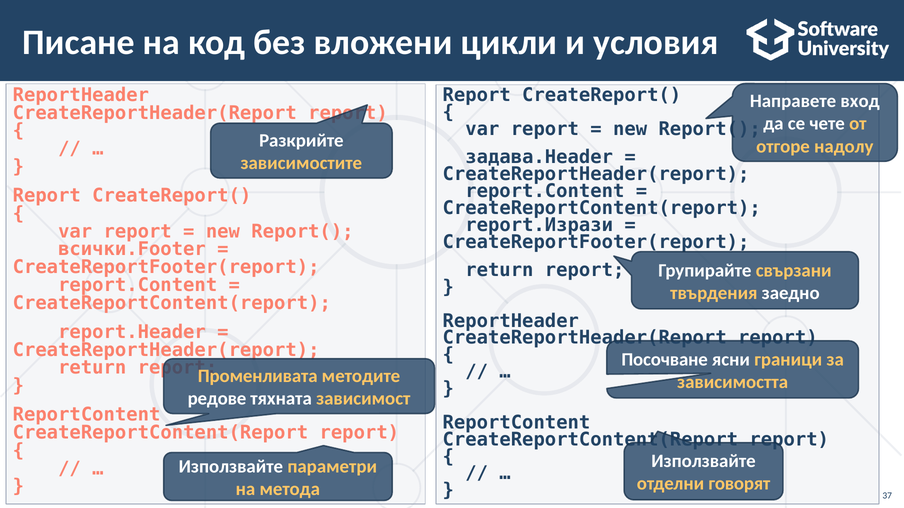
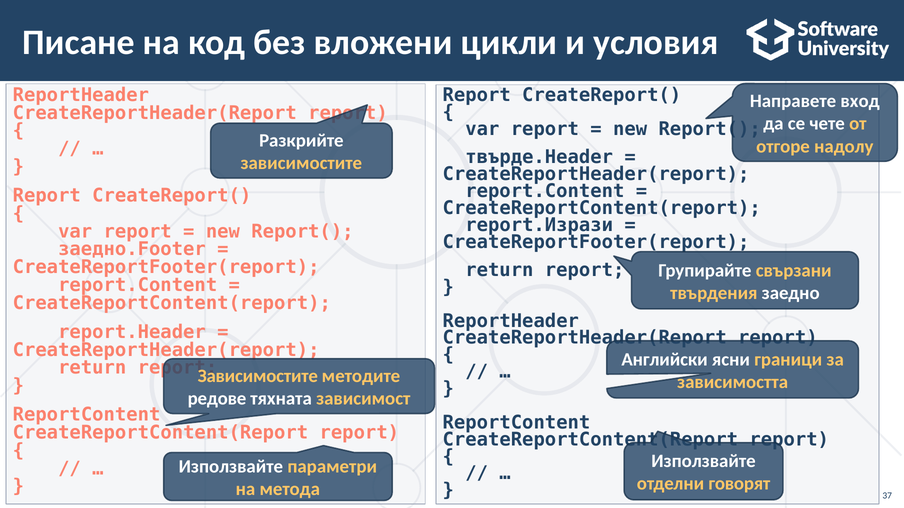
задава.Header: задава.Header -> твърде.Header (539, 157)
всички.Footer: всички.Footer -> заедно.Footer (132, 249)
Посочване: Посочване -> Английски (665, 360)
Променливата: Променливата -> Зависимостите (258, 377)
